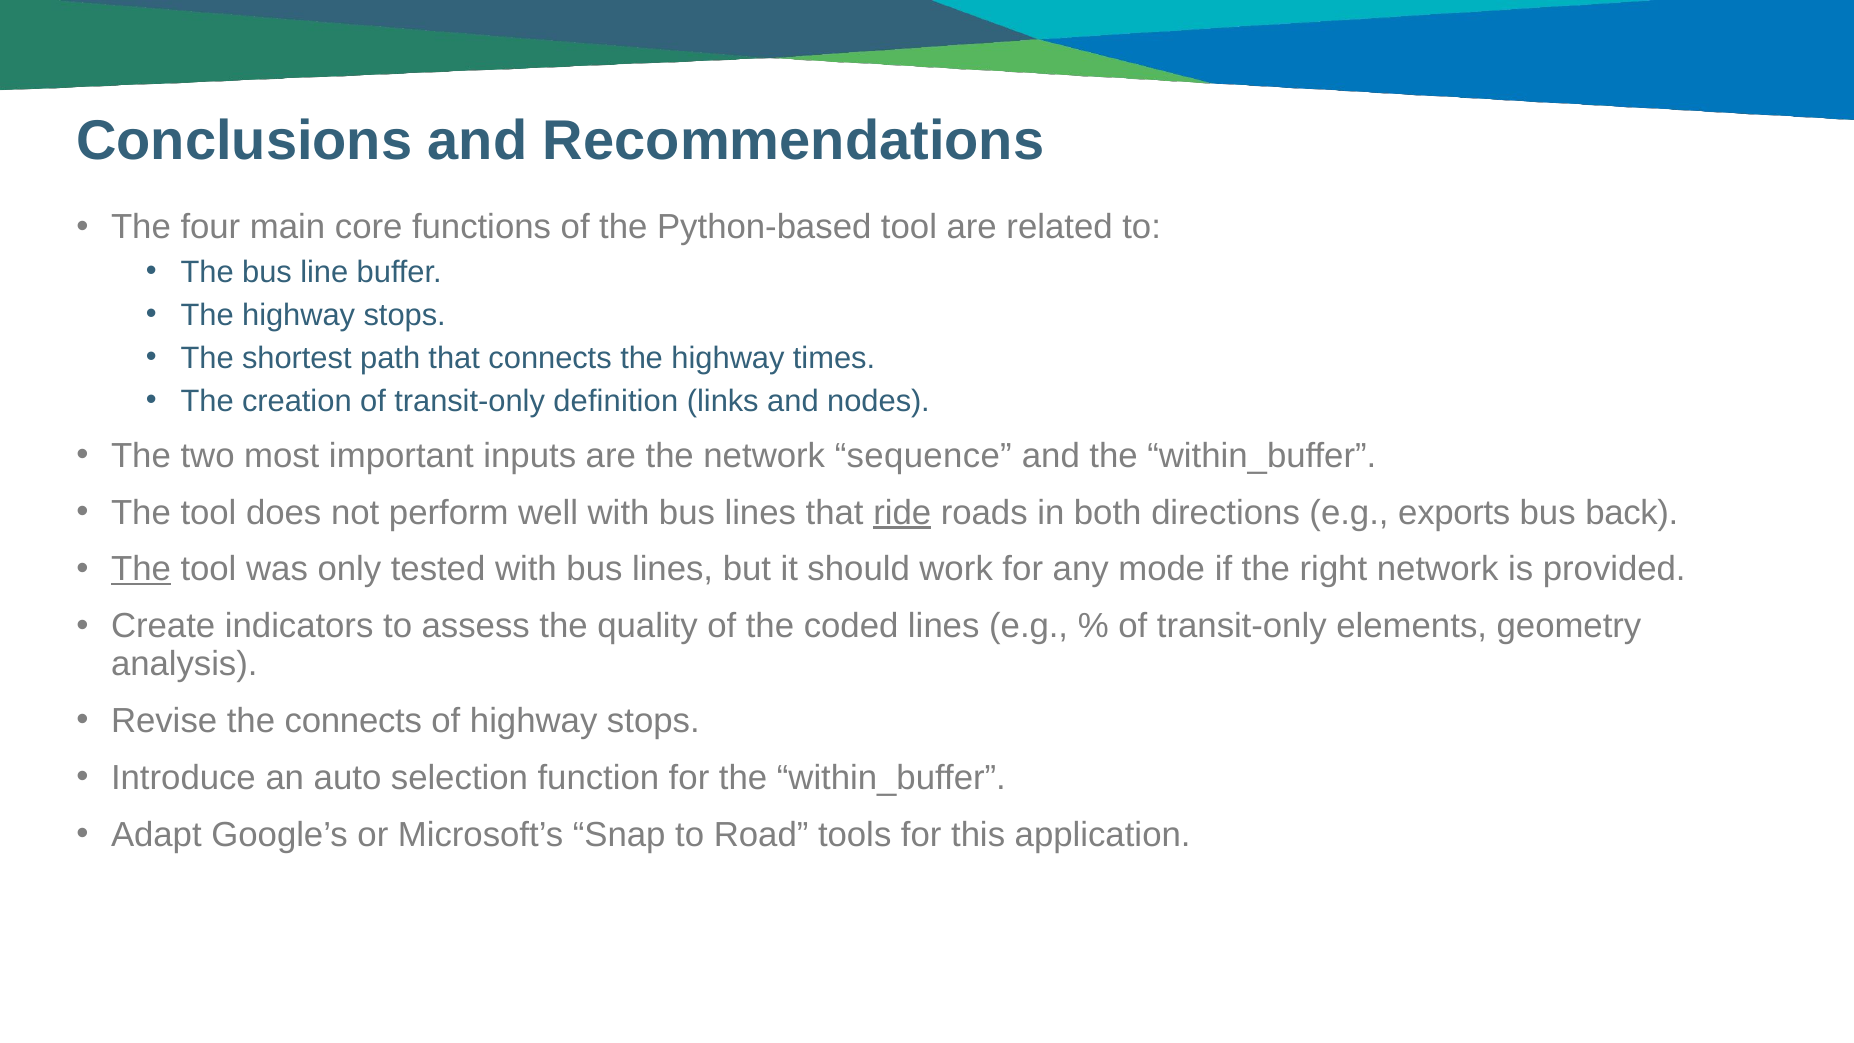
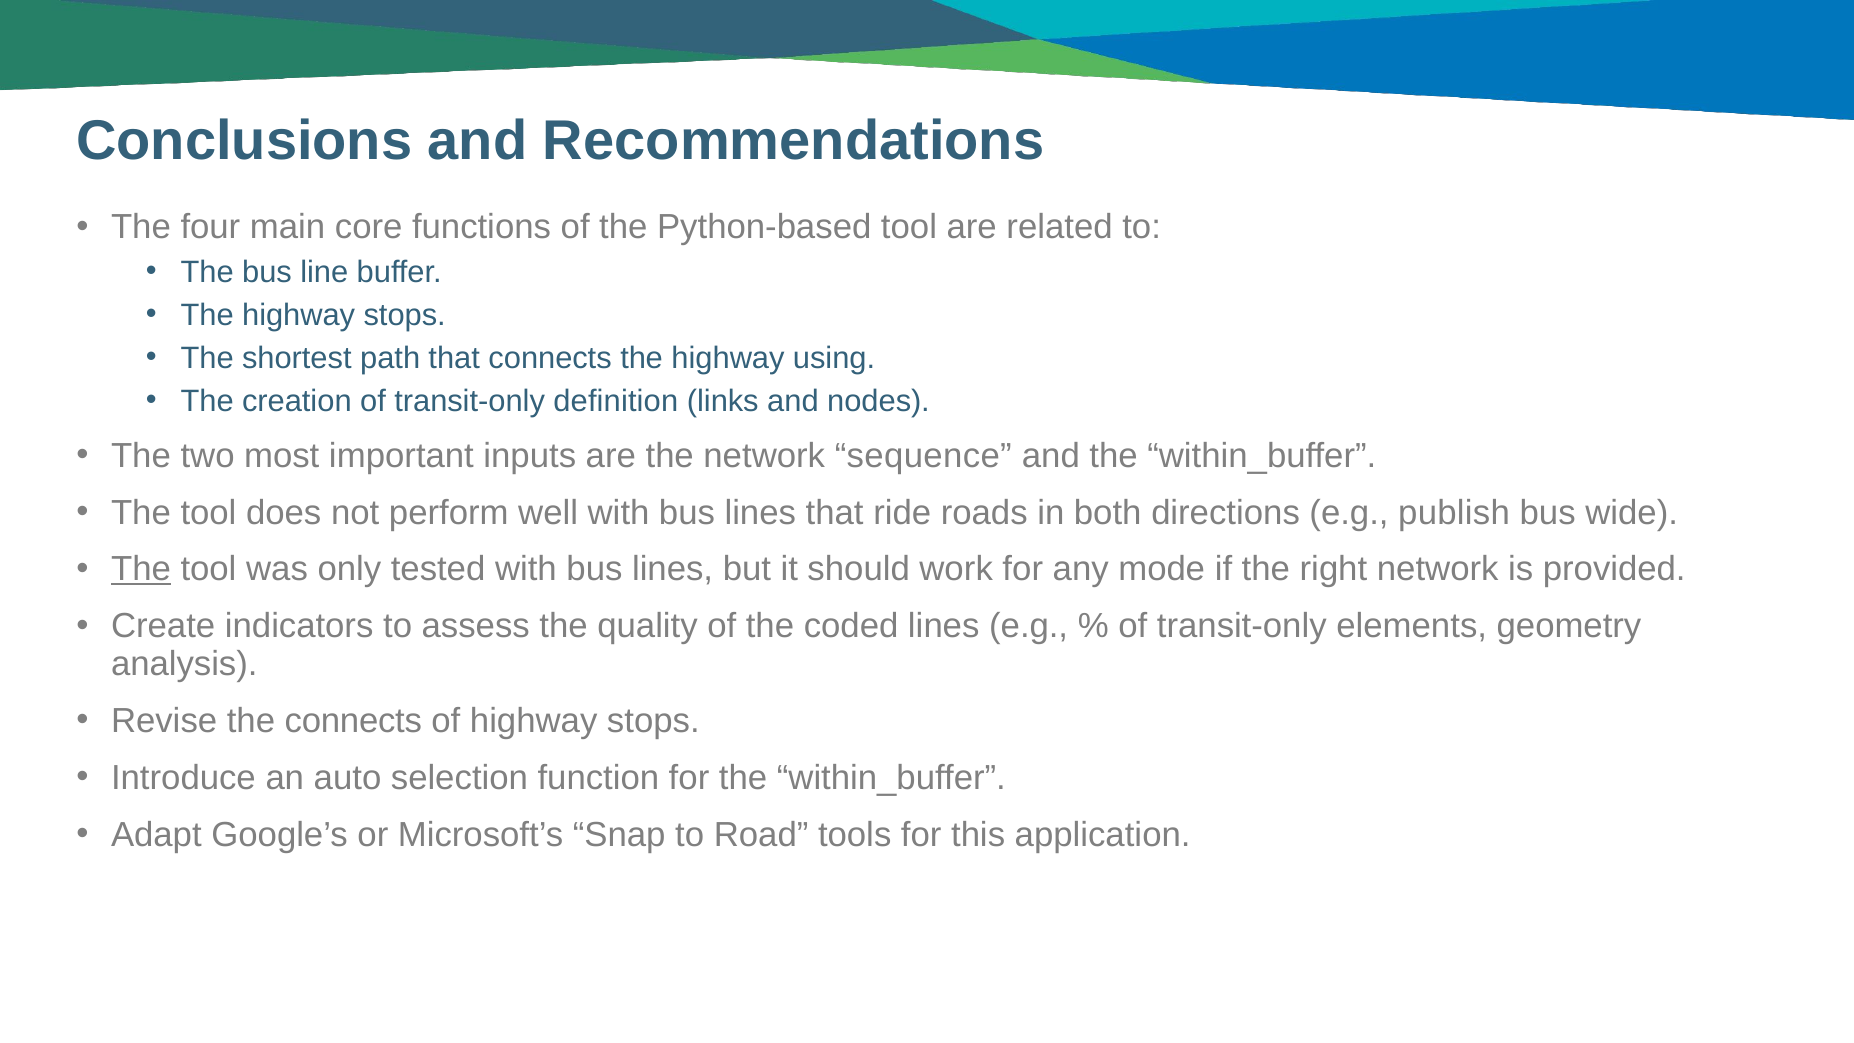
times: times -> using (834, 358)
ride underline: present -> none (902, 512)
exports: exports -> publish (1454, 512)
back: back -> wide (1632, 512)
